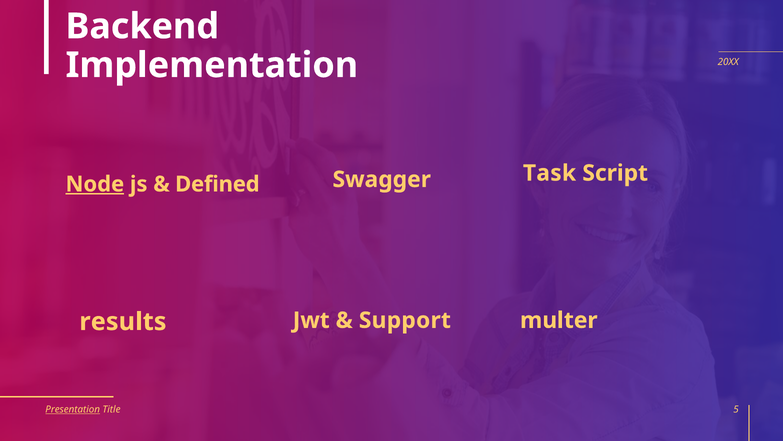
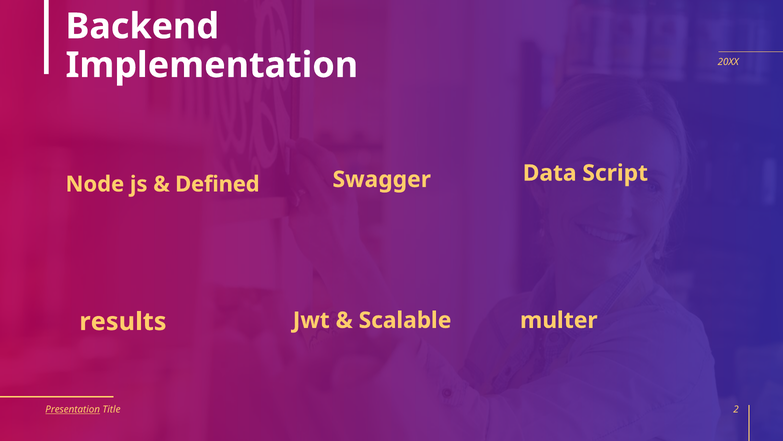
Task: Task -> Data (550, 173)
Node underline: present -> none (95, 184)
Support: Support -> Scalable (405, 320)
5: 5 -> 2 (736, 409)
